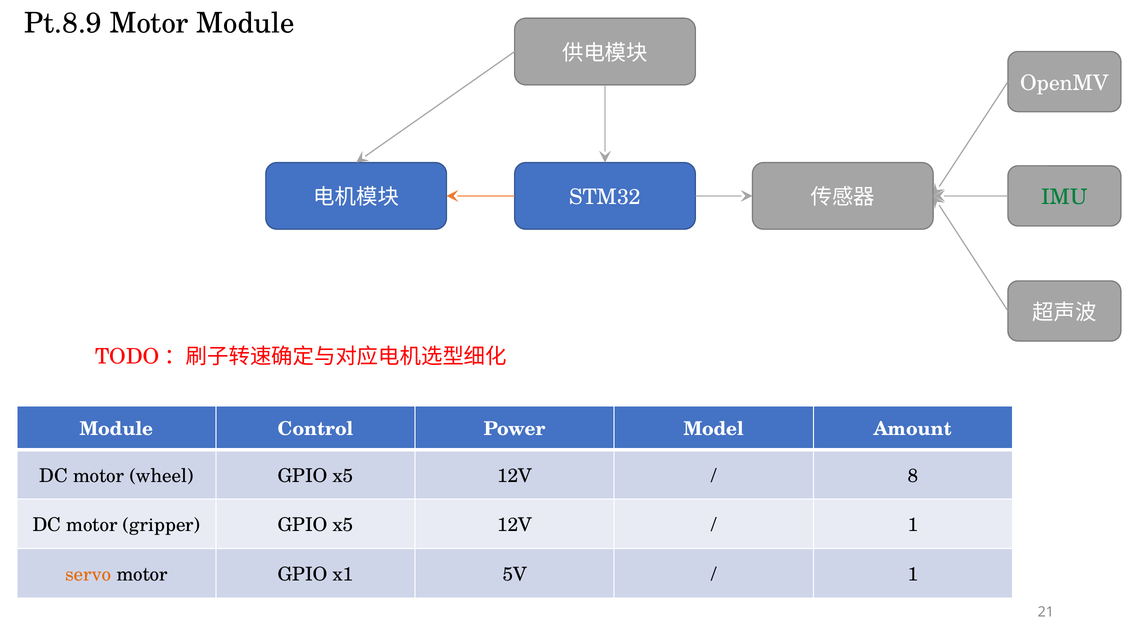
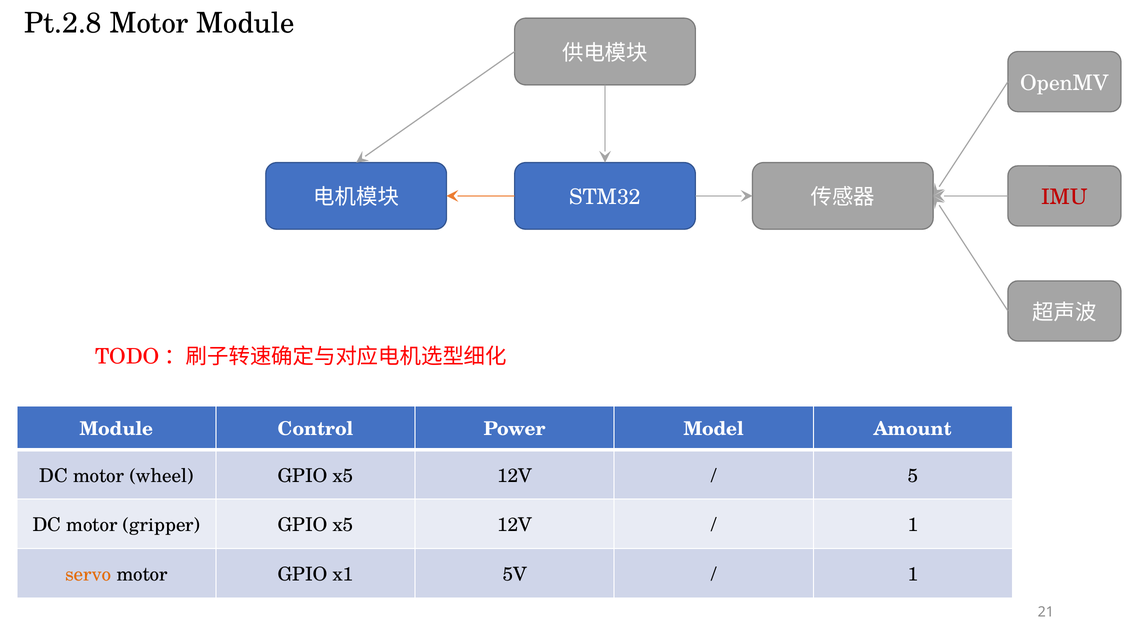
Pt.8.9: Pt.8.9 -> Pt.2.8 (63, 23)
IMU colour: green -> red (1064, 197)
8: 8 -> 5 (913, 476)
